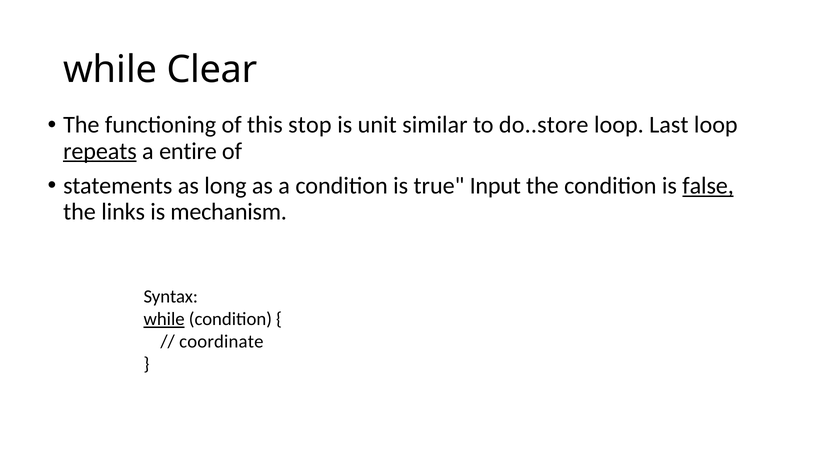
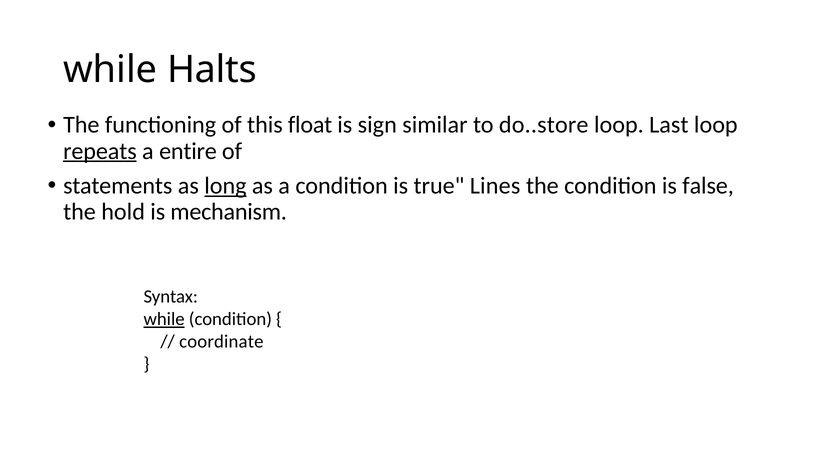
Clear: Clear -> Halts (212, 70)
stop: stop -> float (310, 125)
unit: unit -> sign (377, 125)
long underline: none -> present (225, 186)
Input: Input -> Lines (495, 186)
false underline: present -> none (708, 186)
links: links -> hold (123, 212)
